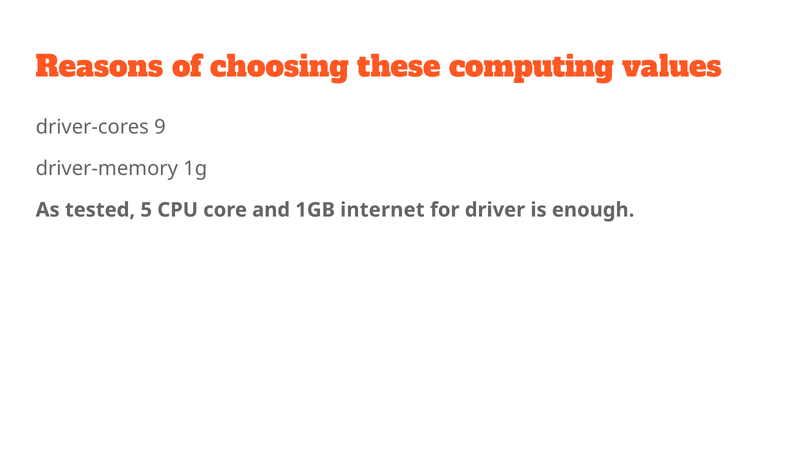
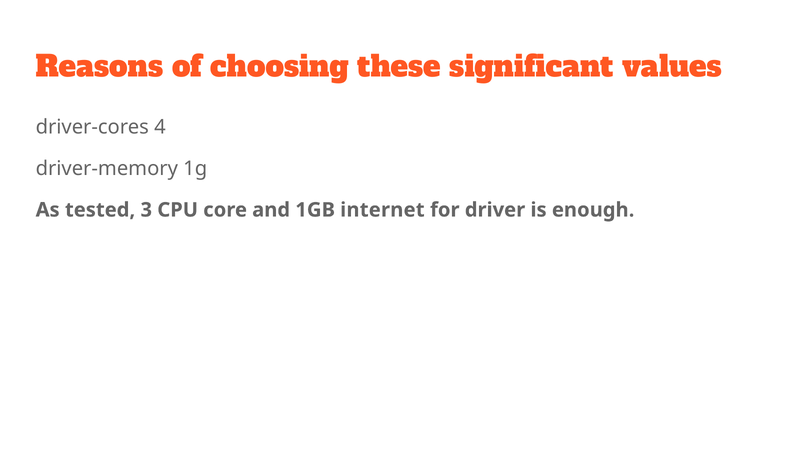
computing: computing -> significant (531, 67)
9: 9 -> 4 (160, 127)
5: 5 -> 3 (146, 210)
